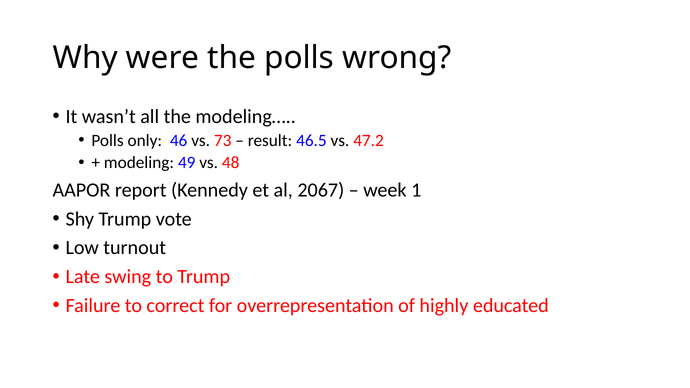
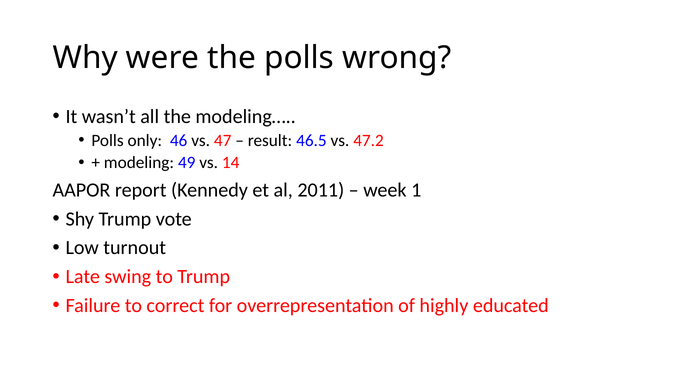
73: 73 -> 47 (223, 140)
48: 48 -> 14 (231, 163)
2067: 2067 -> 2011 (321, 190)
